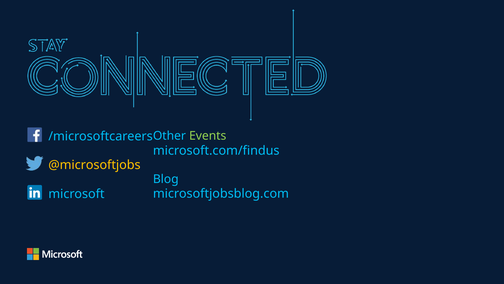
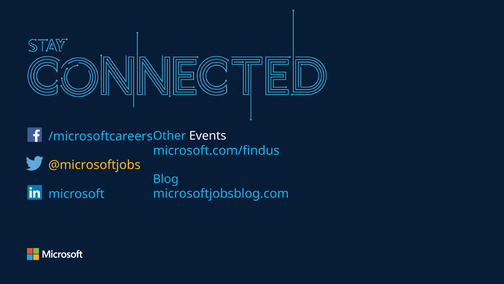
Events colour: light green -> white (208, 136)
